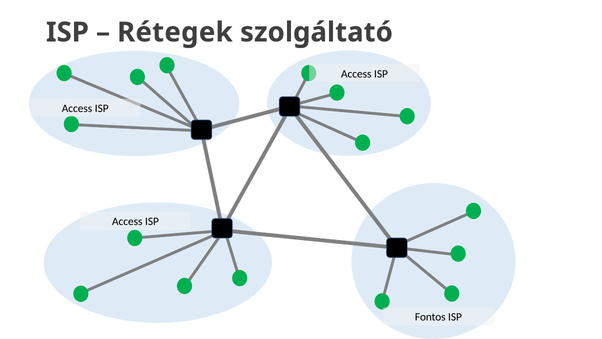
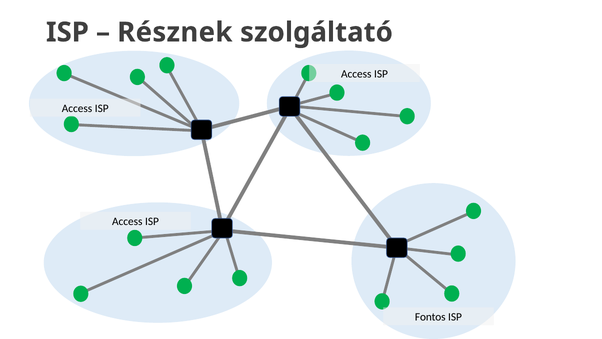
Rétegek: Rétegek -> Résznek (175, 32)
